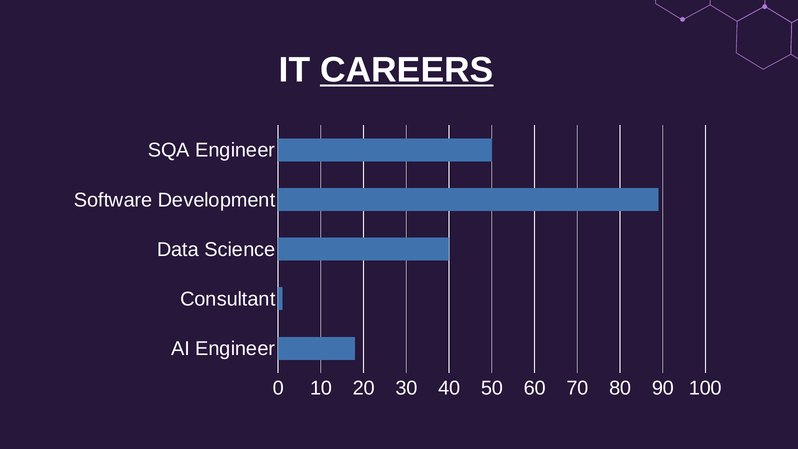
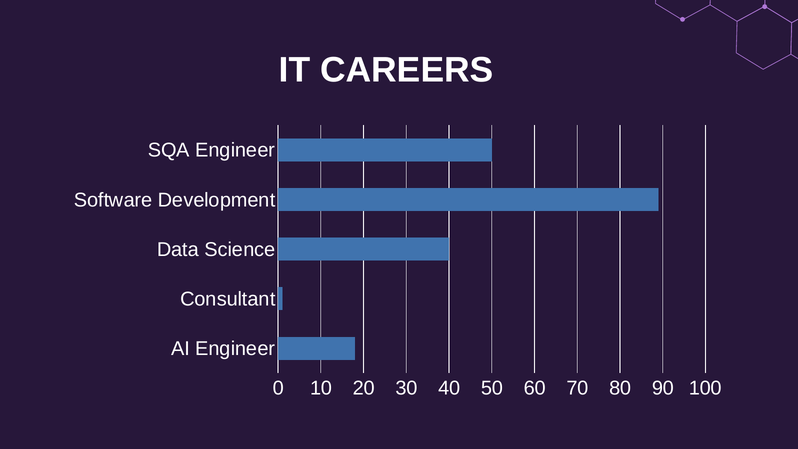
CAREERS underline: present -> none (407, 70)
